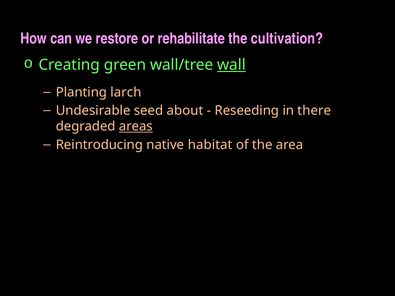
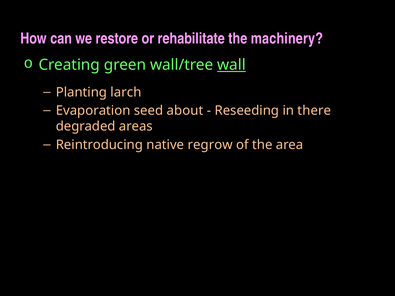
cultivation: cultivation -> machinery (287, 39)
Undesirable: Undesirable -> Evaporation (93, 111)
areas underline: present -> none (136, 126)
habitat: habitat -> regrow (210, 145)
